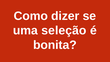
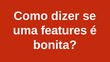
seleção: seleção -> features (64, 30)
